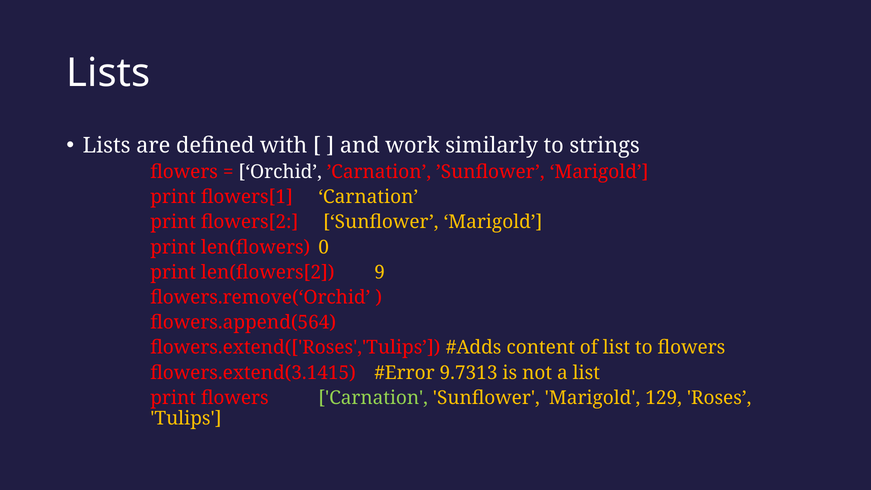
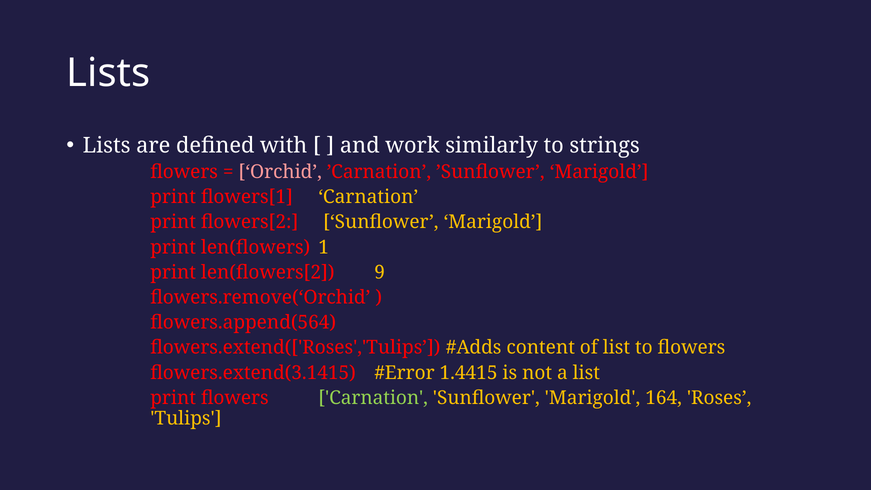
Orchid colour: white -> pink (280, 172)
0: 0 -> 1 (324, 247)
9.7313: 9.7313 -> 1.4415 (469, 373)
129: 129 -> 164 (664, 398)
